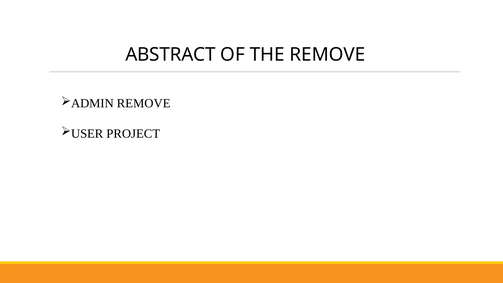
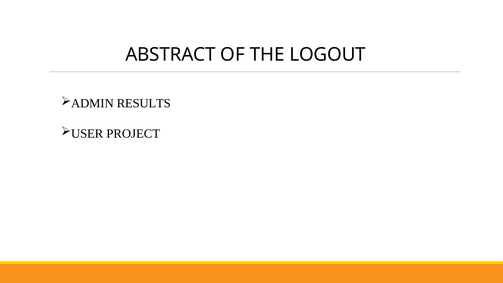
THE REMOVE: REMOVE -> LOGOUT (328, 55)
REMOVE: REMOVE -> RESULTS (144, 103)
